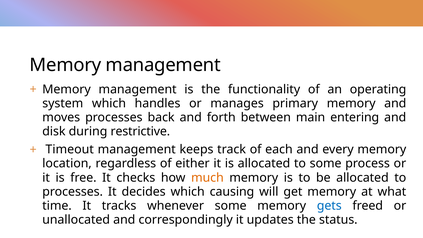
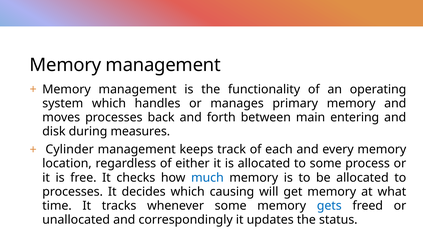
restrictive: restrictive -> measures (140, 131)
Timeout: Timeout -> Cylinder (70, 149)
much colour: orange -> blue (207, 178)
